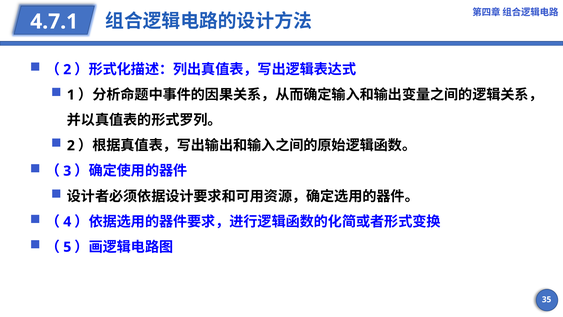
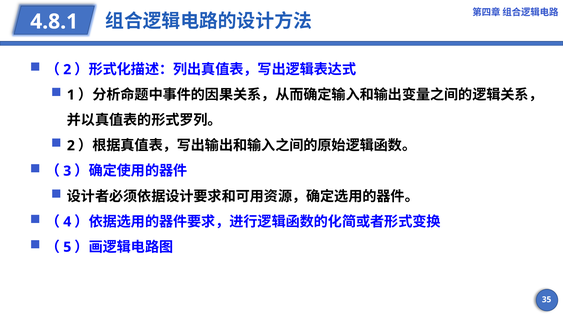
4.7.1: 4.7.1 -> 4.8.1 (54, 22)
